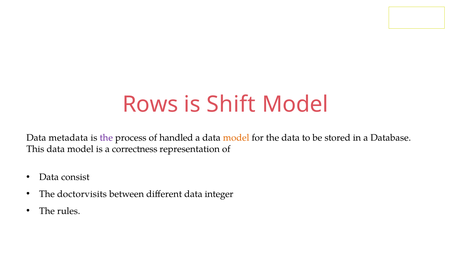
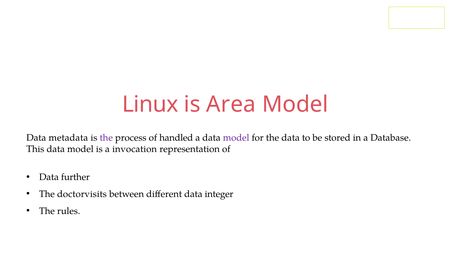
Rows: Rows -> Linux (150, 104)
Shift: Shift -> Area (231, 104)
model colour: orange -> purple (236, 137)
correctness: correctness -> invocation (135, 149)
consist: consist -> further (75, 177)
